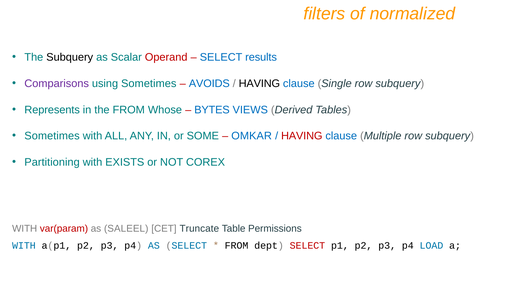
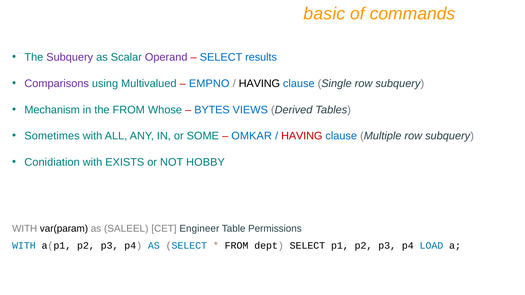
filters: filters -> basic (324, 14)
normalized: normalized -> commands (413, 14)
Subquery colour: black -> purple (70, 57)
Operand colour: red -> purple (166, 57)
using Sometimes: Sometimes -> Multivalued (149, 84)
AVOIDS: AVOIDS -> EMPNO (209, 84)
Represents: Represents -> Mechanism (52, 110)
Partitioning: Partitioning -> Conidiation (52, 162)
COREX: COREX -> HOBBY (205, 162)
var(param colour: red -> black (64, 229)
Truncate: Truncate -> Engineer (199, 229)
SELECT colour: red -> black (307, 246)
